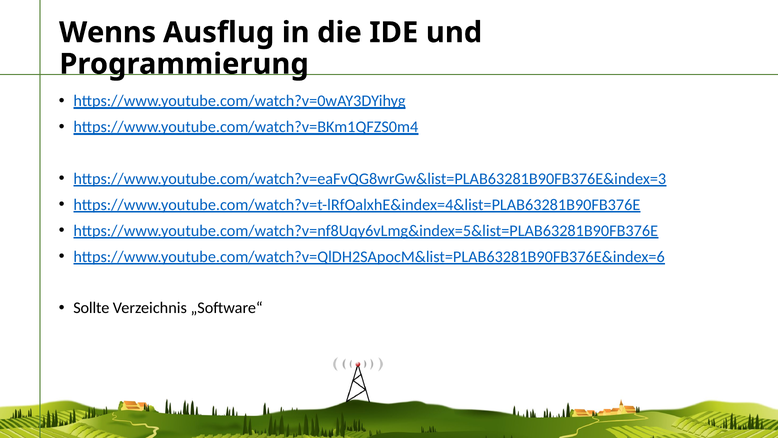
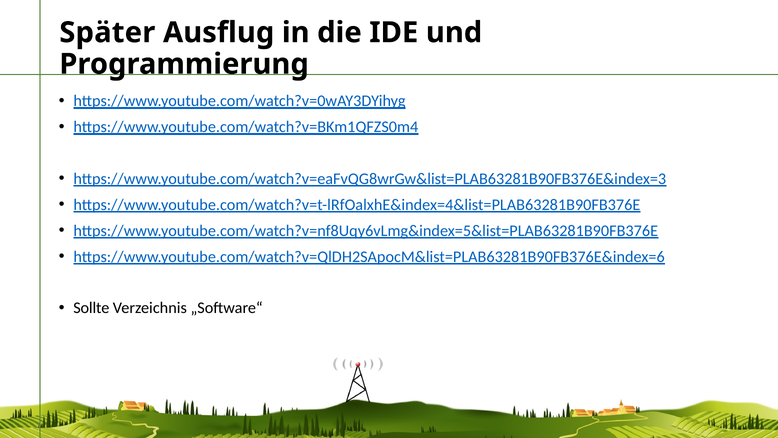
Wenns: Wenns -> Später (107, 33)
